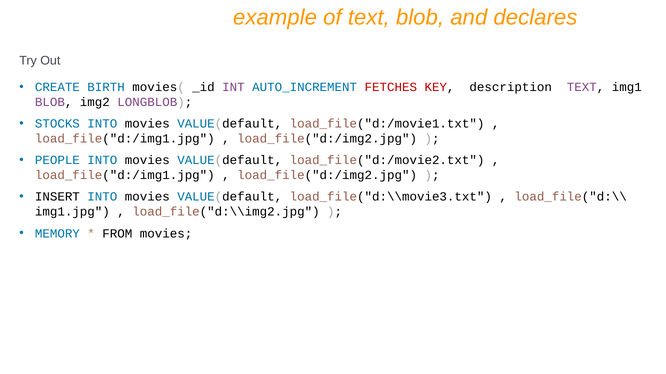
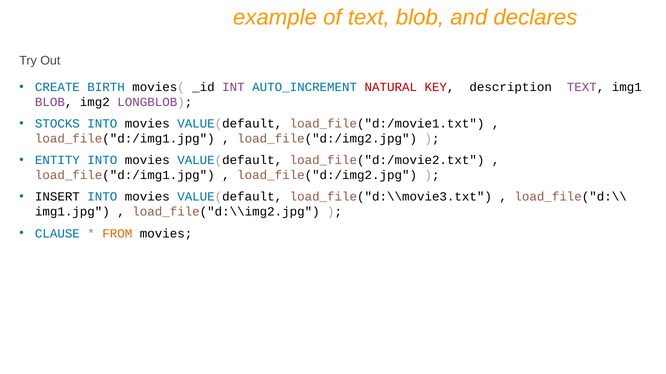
FETCHES: FETCHES -> NATURAL (391, 87)
PEOPLE: PEOPLE -> ENTITY (57, 161)
MEMORY: MEMORY -> CLAUSE (57, 234)
FROM colour: black -> orange (117, 234)
